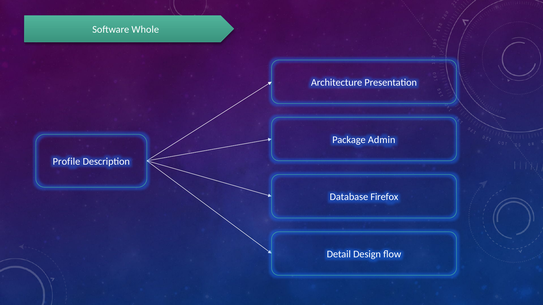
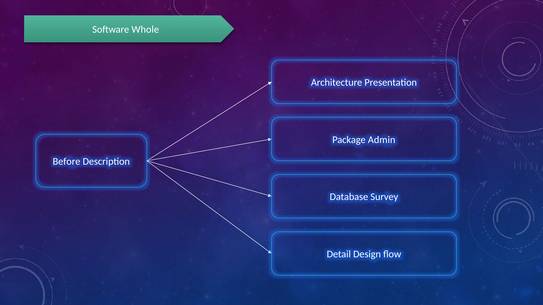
Profile: Profile -> Before (67, 162)
Firefox: Firefox -> Survey (384, 197)
